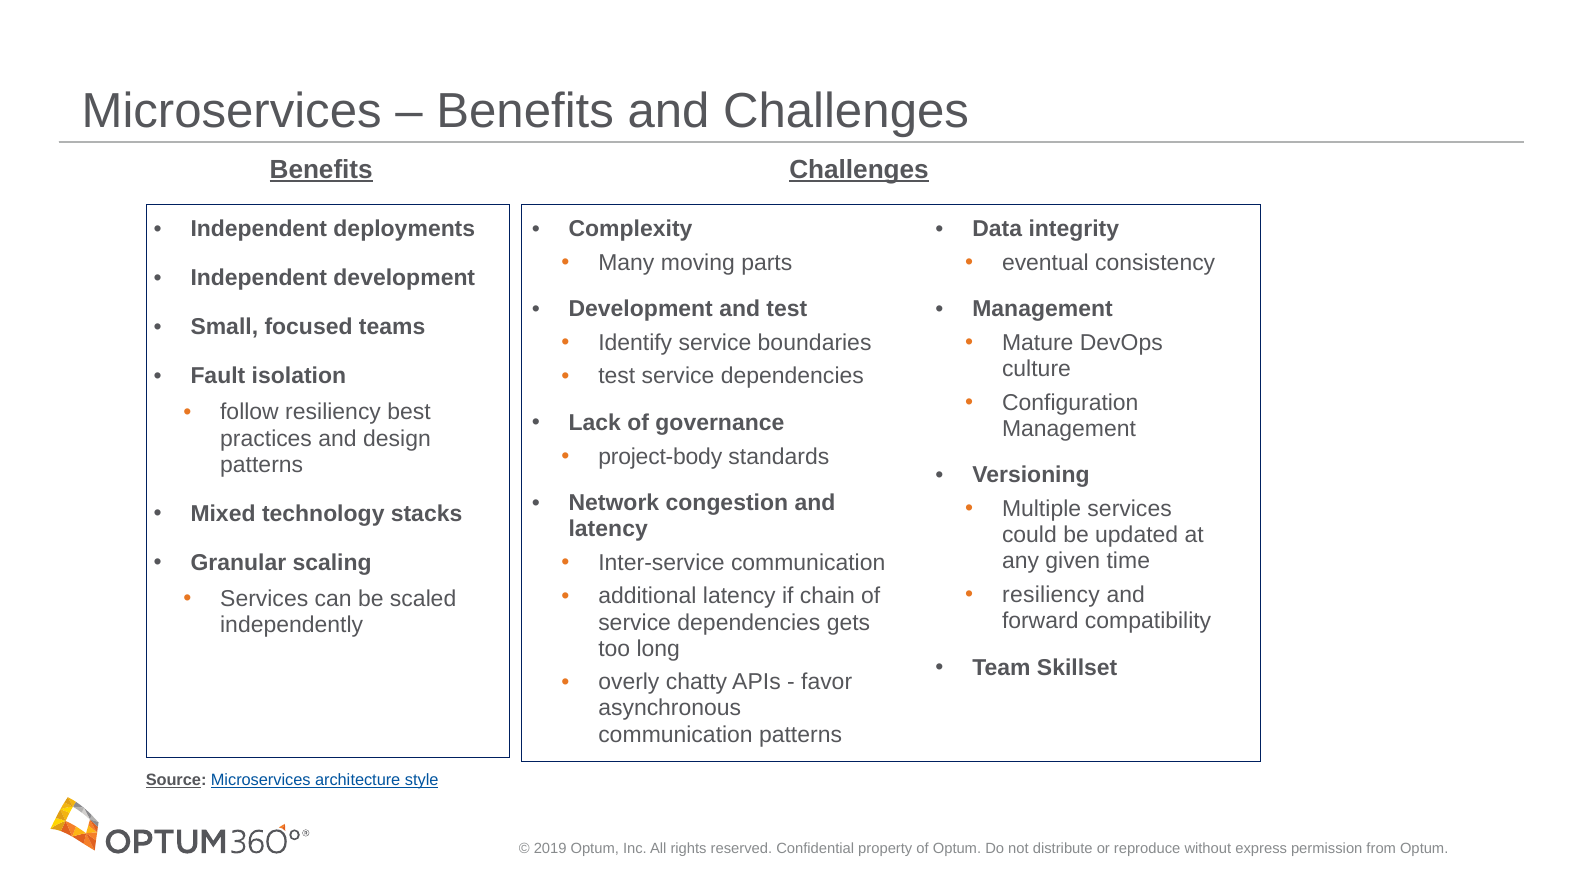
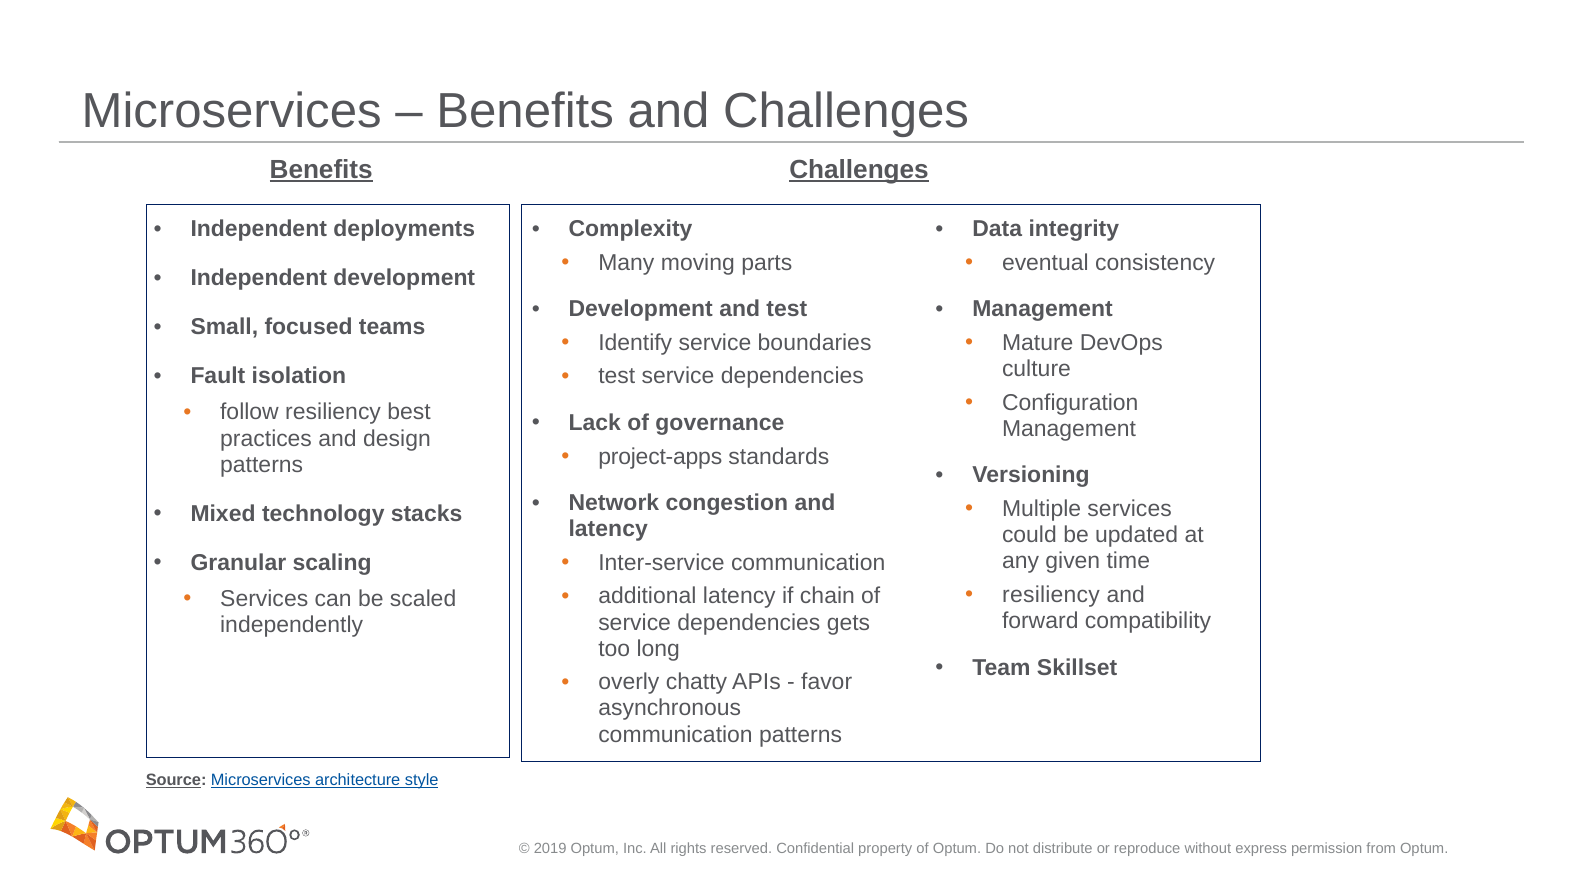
project-body: project-body -> project-apps (660, 456)
